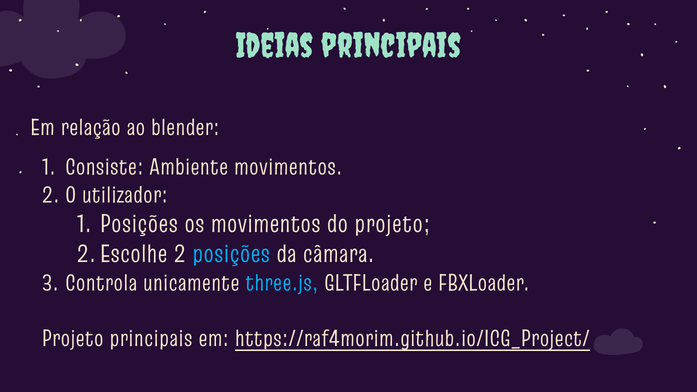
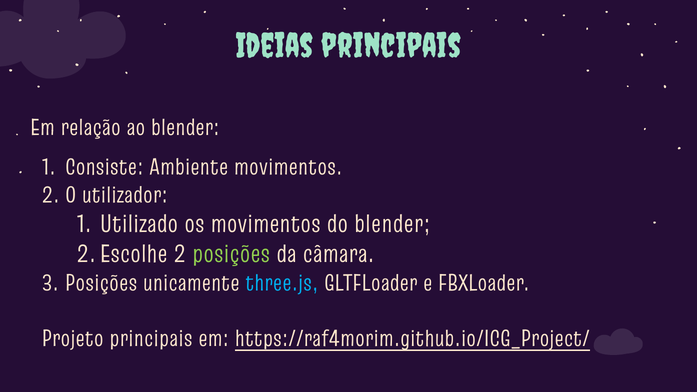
Posições: Posições -> Utilizado (139, 224)
do projeto: projeto -> blender (392, 224)
posições colour: light blue -> light green (231, 254)
Controla: Controla -> Posições (101, 283)
